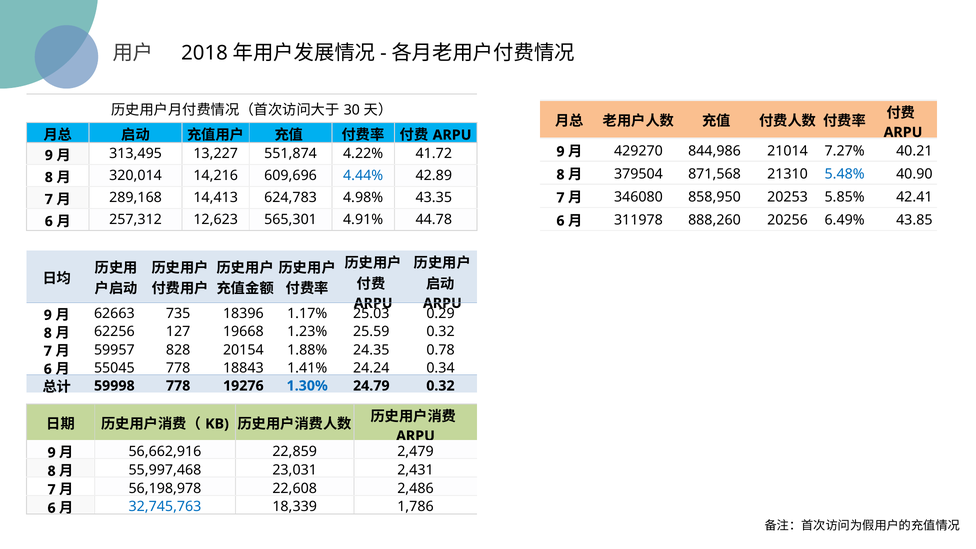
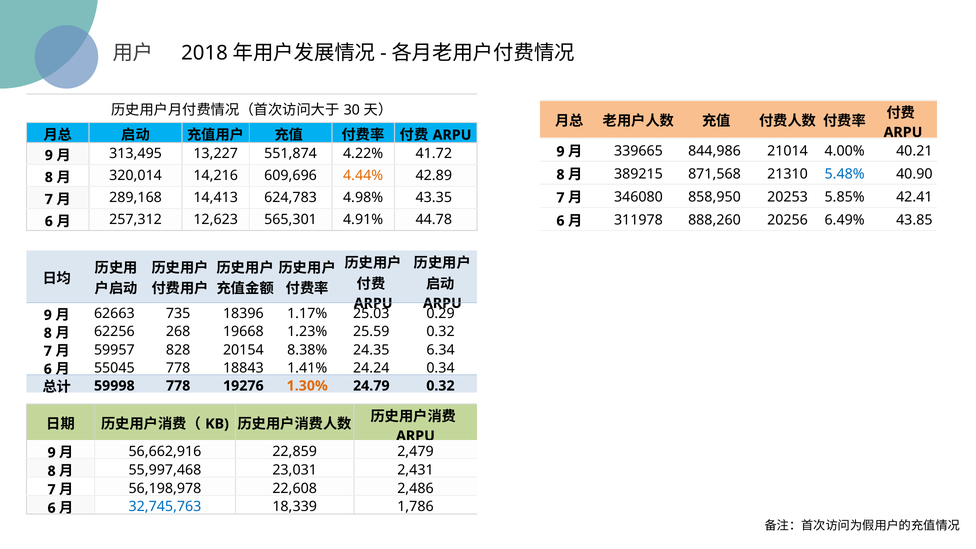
429270: 429270 -> 339665 (638, 151)
7.27%: 7.27% -> 4.00% (845, 151)
379504: 379504 -> 389215 (638, 174)
4.44% colour: blue -> orange (363, 176)
127: 127 -> 268 (178, 332)
1.88%: 1.88% -> 8.38% (307, 350)
0.78: 0.78 -> 6.34 (441, 350)
1.30% colour: blue -> orange (307, 386)
